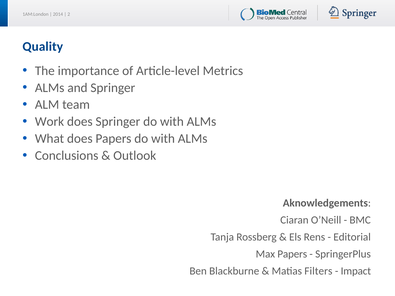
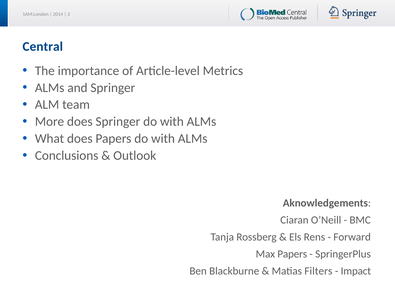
Quality: Quality -> Central (43, 47)
Work: Work -> More (49, 122)
Editorial: Editorial -> Forward (352, 237)
